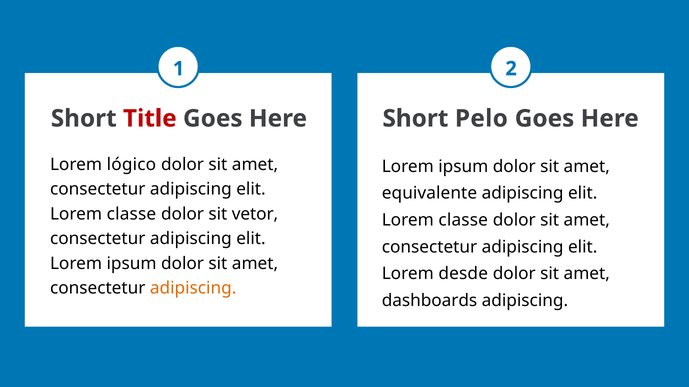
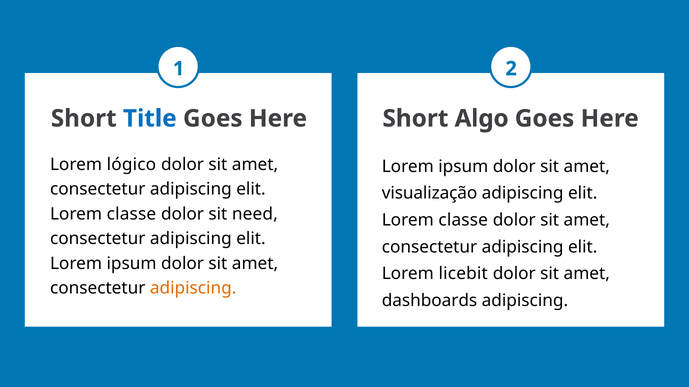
Title colour: red -> blue (150, 119)
Pelo: Pelo -> Algo (482, 119)
equivalente: equivalente -> visualização (430, 194)
vetor: vetor -> need (255, 214)
desde: desde -> licebit (463, 274)
